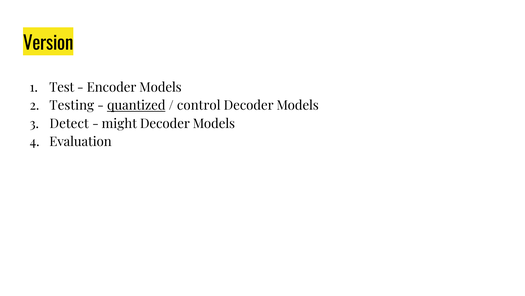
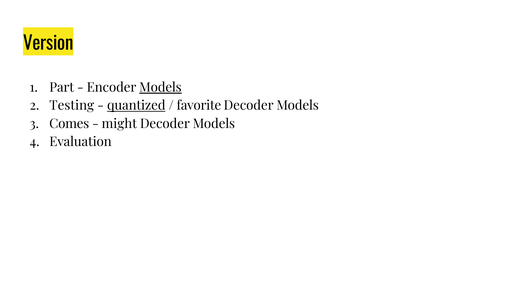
Test: Test -> Part (62, 87)
Models underline: none -> present (160, 87)
control: control -> favorite (199, 105)
Detect: Detect -> Comes (69, 123)
